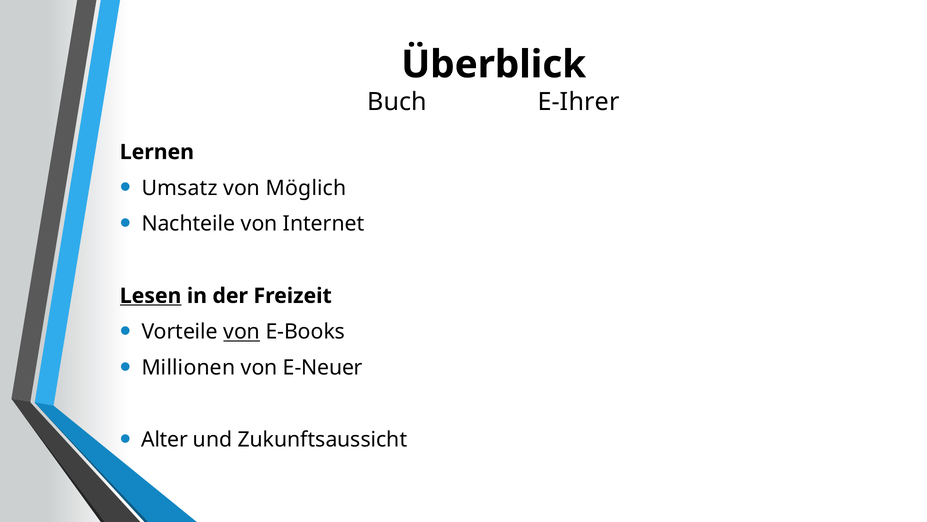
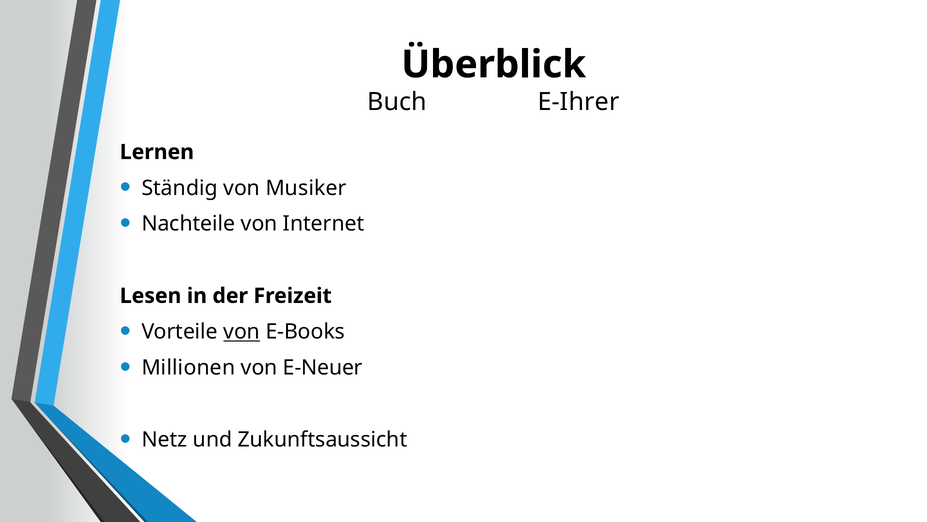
Umsatz: Umsatz -> Ständig (180, 188)
Möglich: Möglich -> Musiker (306, 188)
Lesen underline: present -> none (151, 296)
Alter: Alter -> Netz (164, 439)
